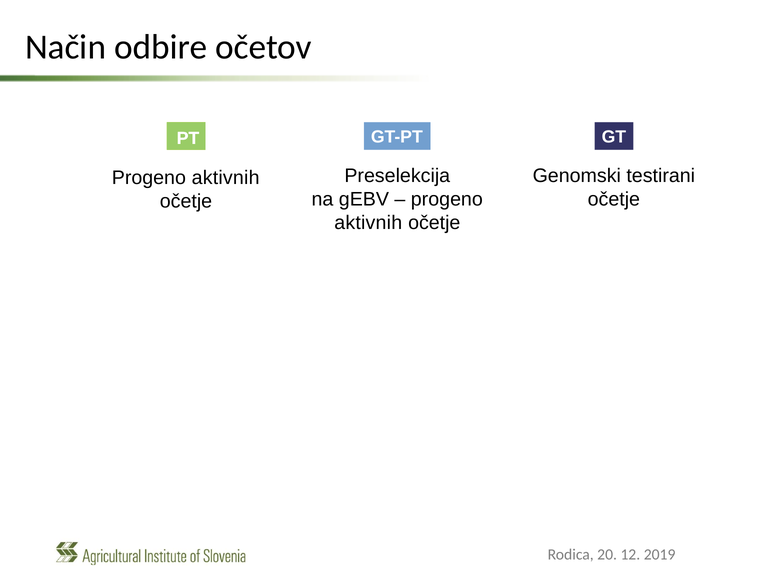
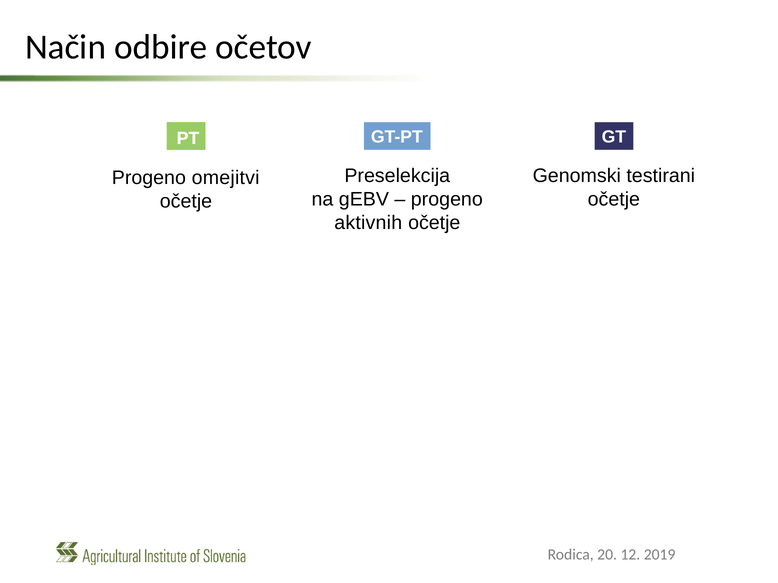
aktivnih: aktivnih -> omejitvi (226, 178)
